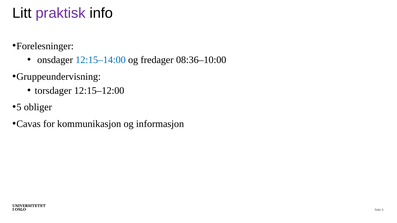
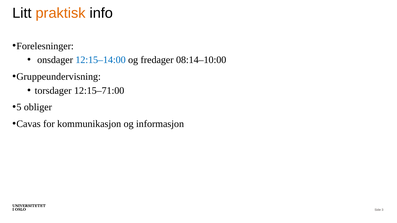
praktisk colour: purple -> orange (61, 13)
08:36–10:00: 08:36–10:00 -> 08:14–10:00 (201, 60)
12:15–12:00: 12:15–12:00 -> 12:15–71:00 (99, 91)
